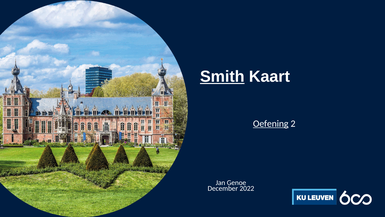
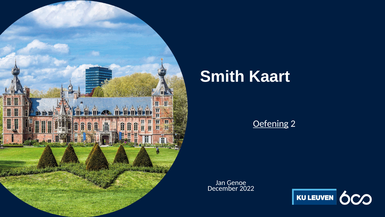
Smith underline: present -> none (222, 76)
